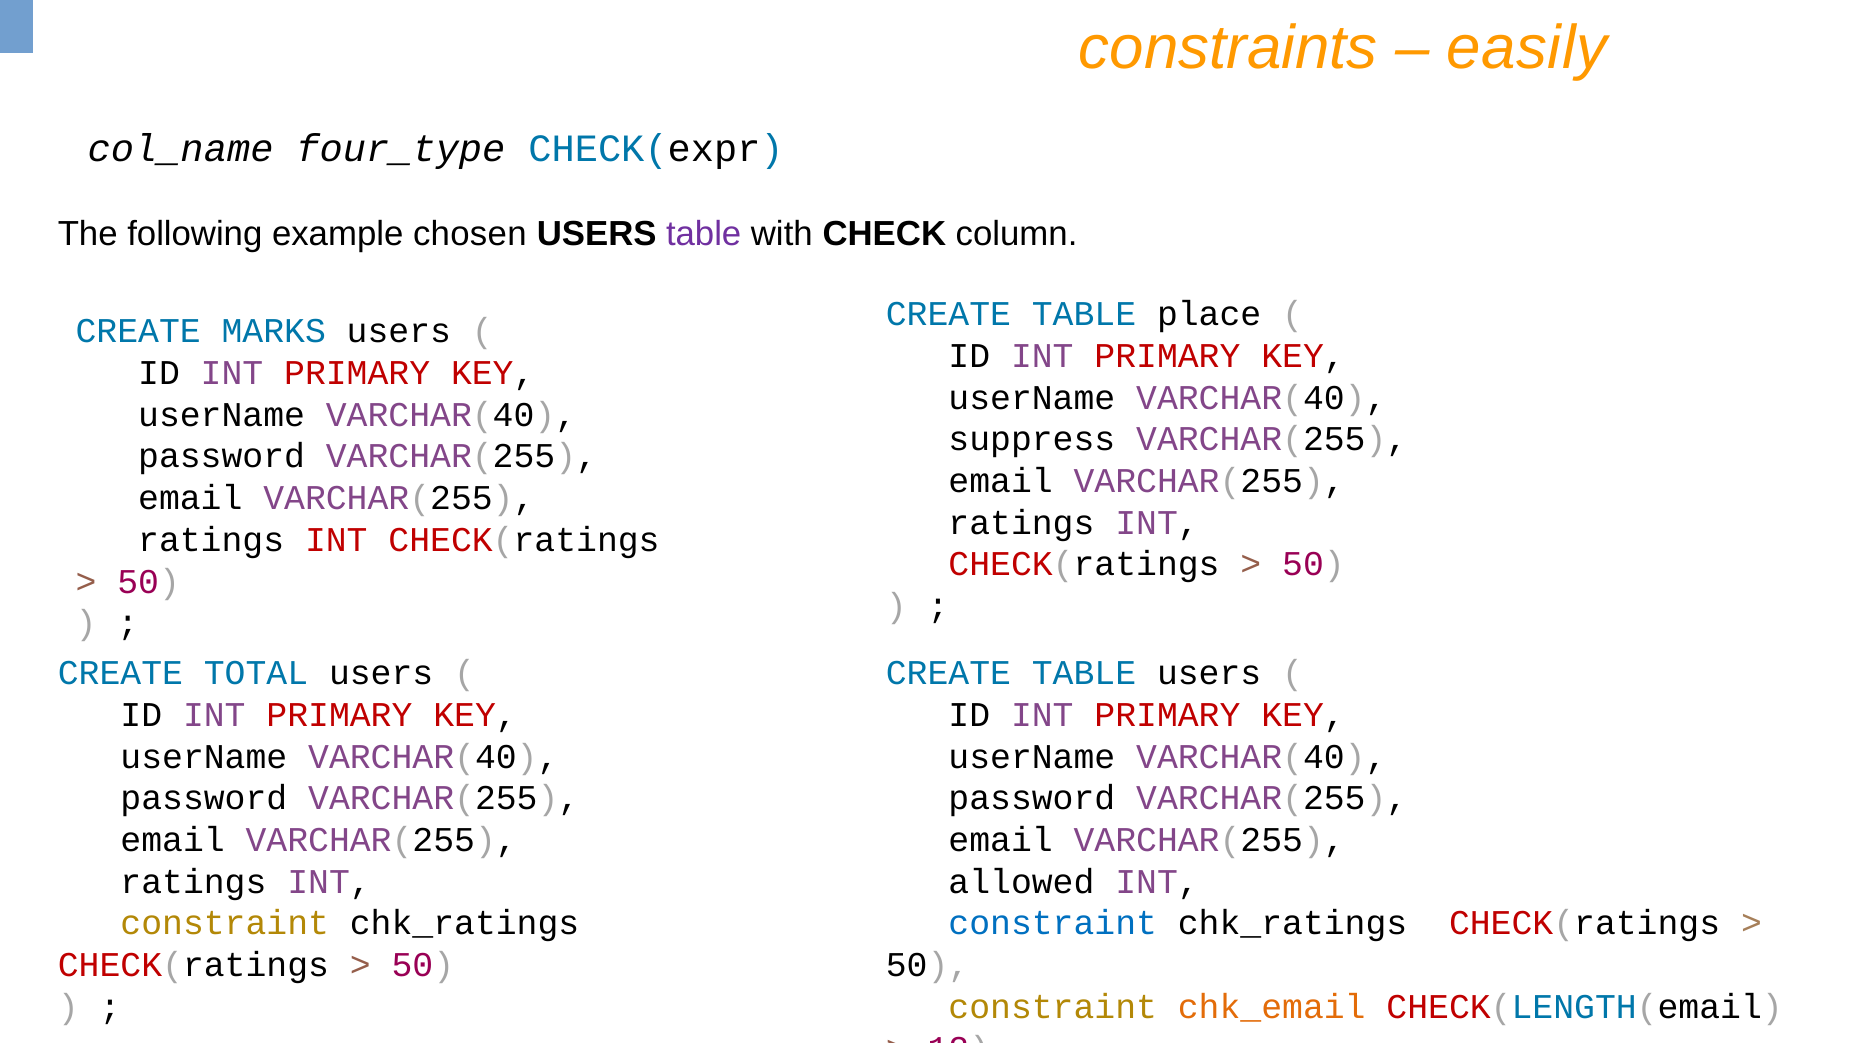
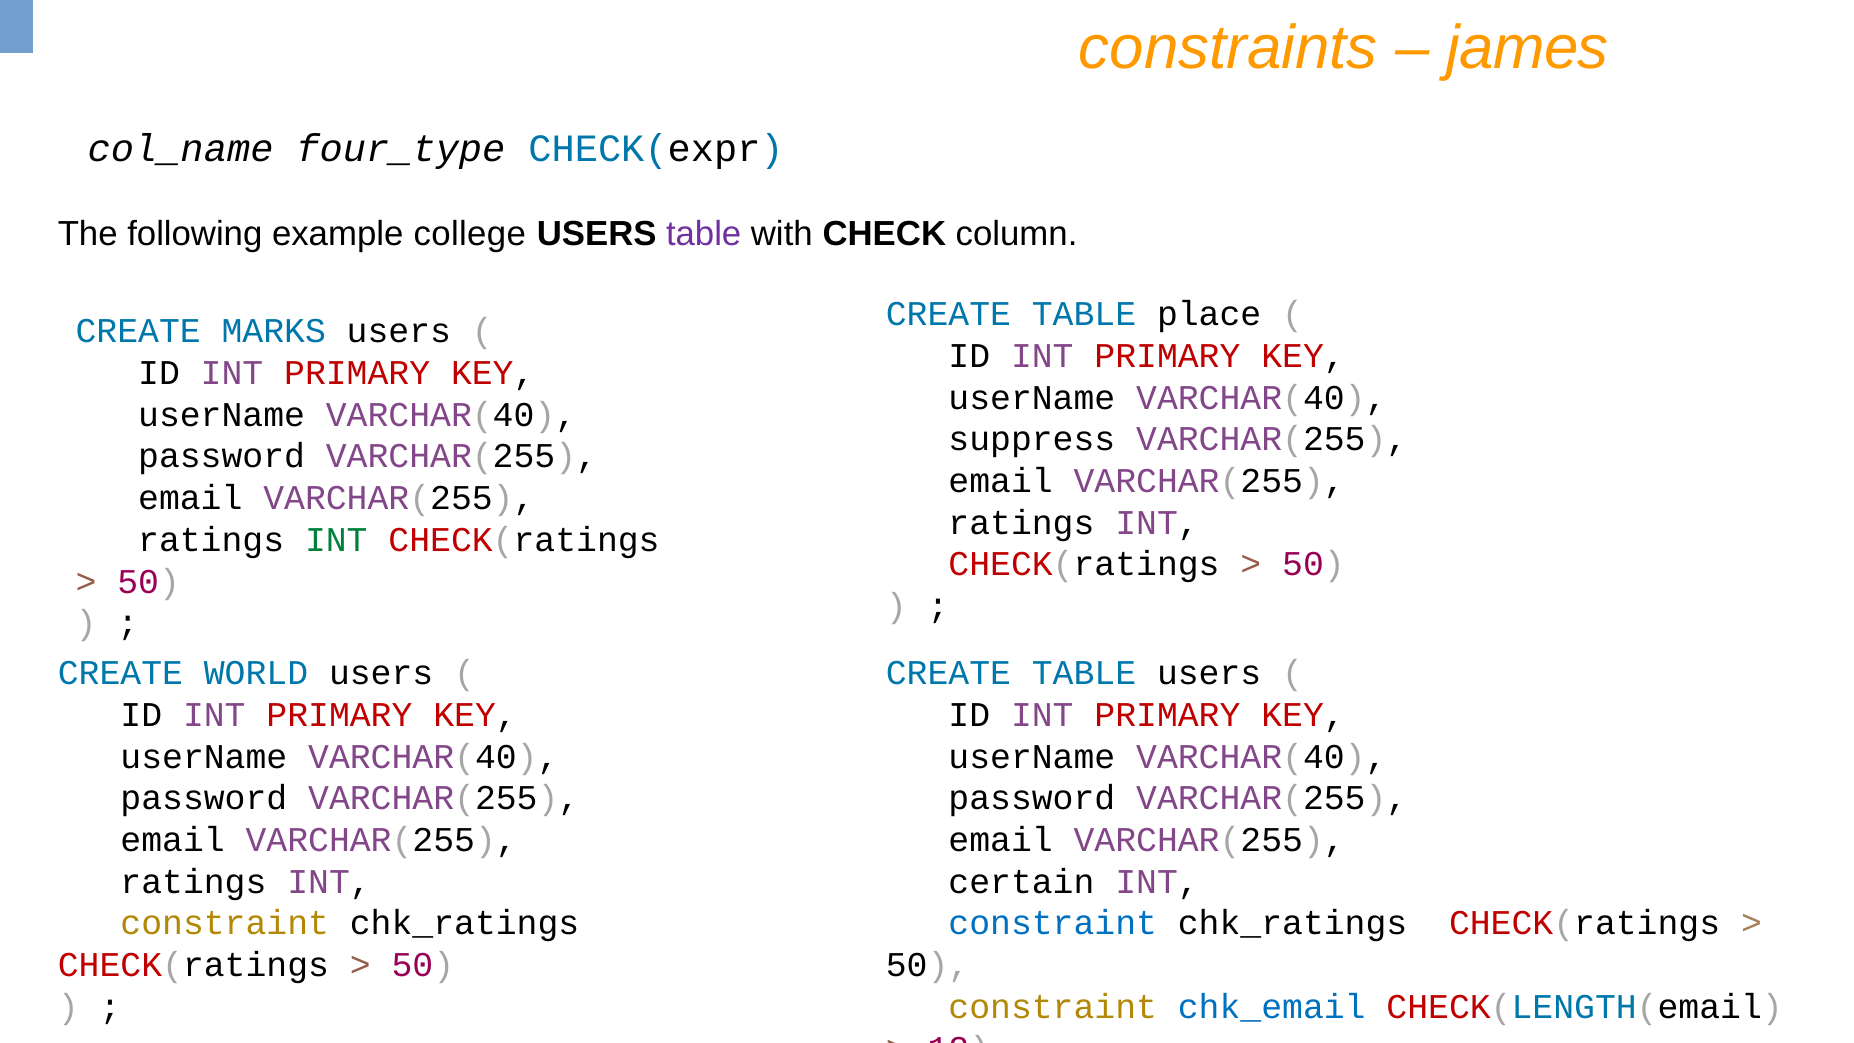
easily: easily -> james (1528, 48)
chosen: chosen -> college (470, 234)
INT colour: red -> green (336, 540)
TOTAL: TOTAL -> WORLD (256, 673)
allowed: allowed -> certain (1021, 882)
chk_email colour: orange -> blue (1272, 1007)
